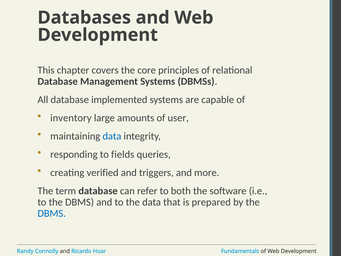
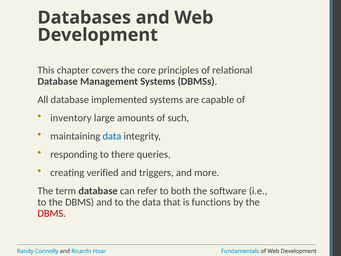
user: user -> such (178, 118)
fields: fields -> there (123, 154)
prepared: prepared -> functions (211, 202)
DBMS colour: blue -> red (52, 213)
